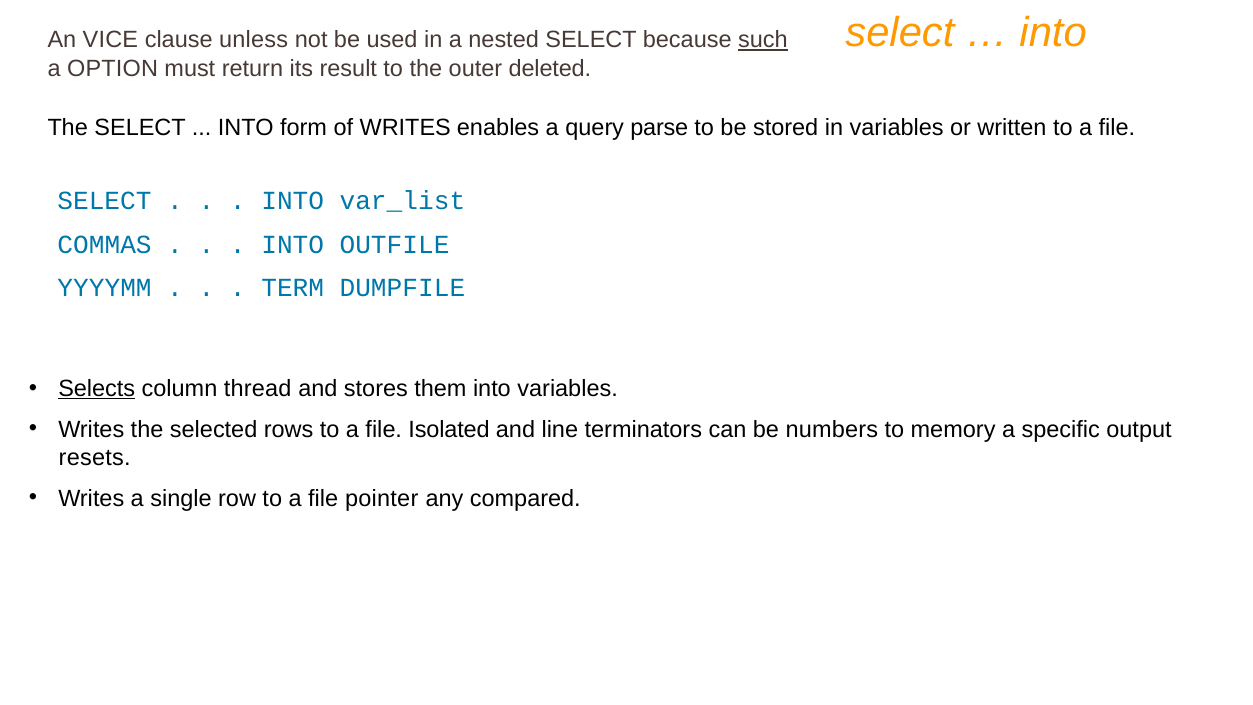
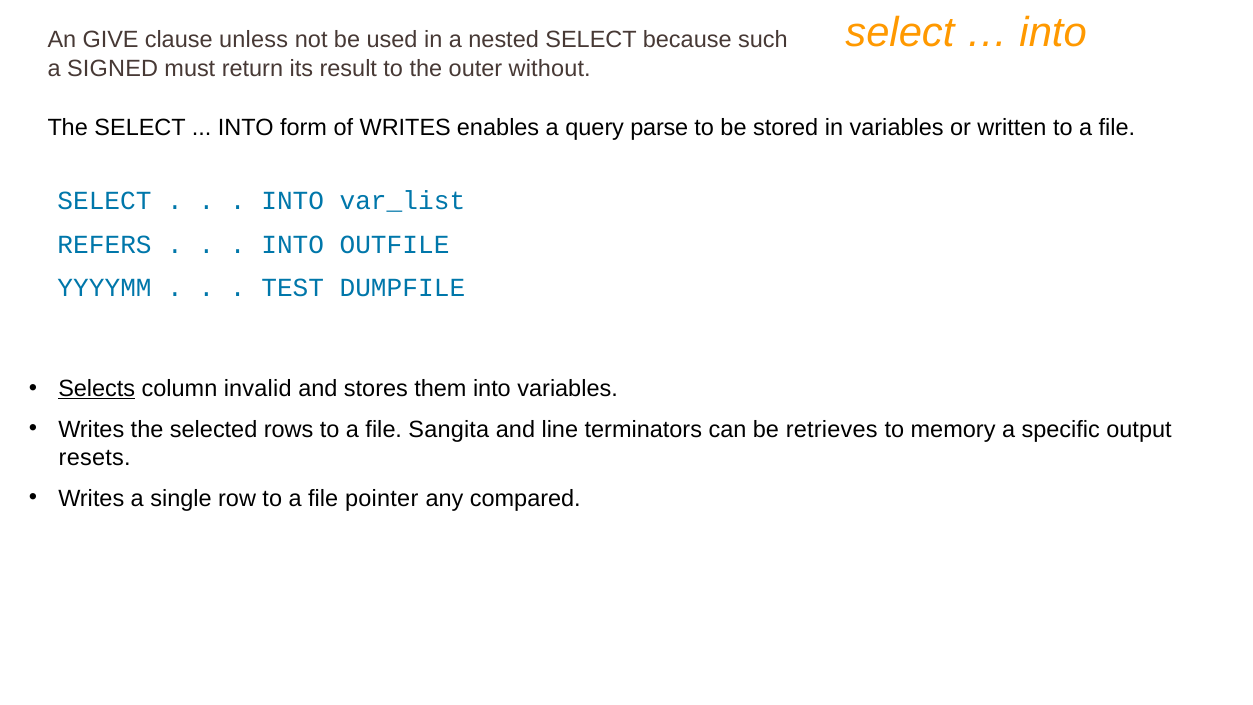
VICE: VICE -> GIVE (111, 40)
such underline: present -> none (763, 40)
OPTION: OPTION -> SIGNED (113, 68)
deleted: deleted -> without (550, 68)
COMMAS: COMMAS -> REFERS (105, 244)
TERM: TERM -> TEST (293, 288)
thread: thread -> invalid (258, 389)
Isolated: Isolated -> Sangita (449, 429)
numbers: numbers -> retrieves (832, 429)
